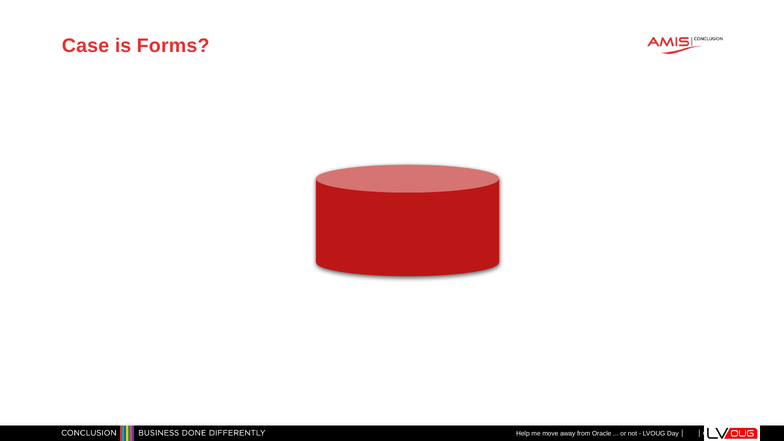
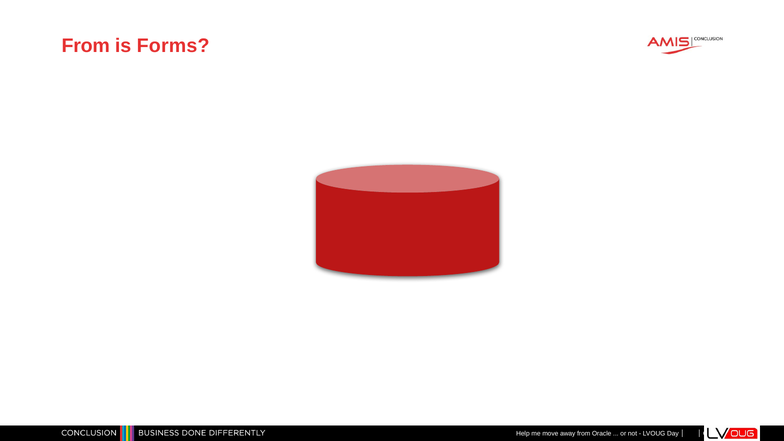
Case: Case -> From (86, 46)
